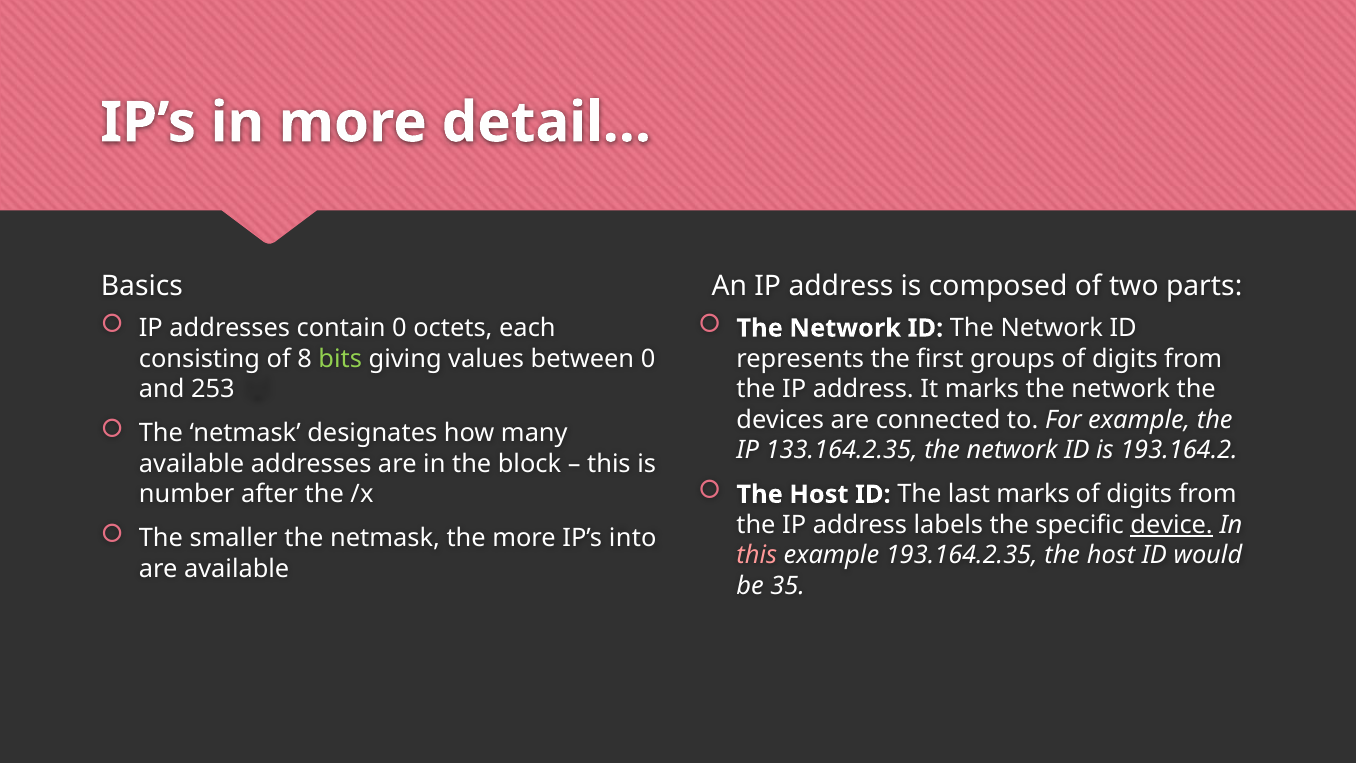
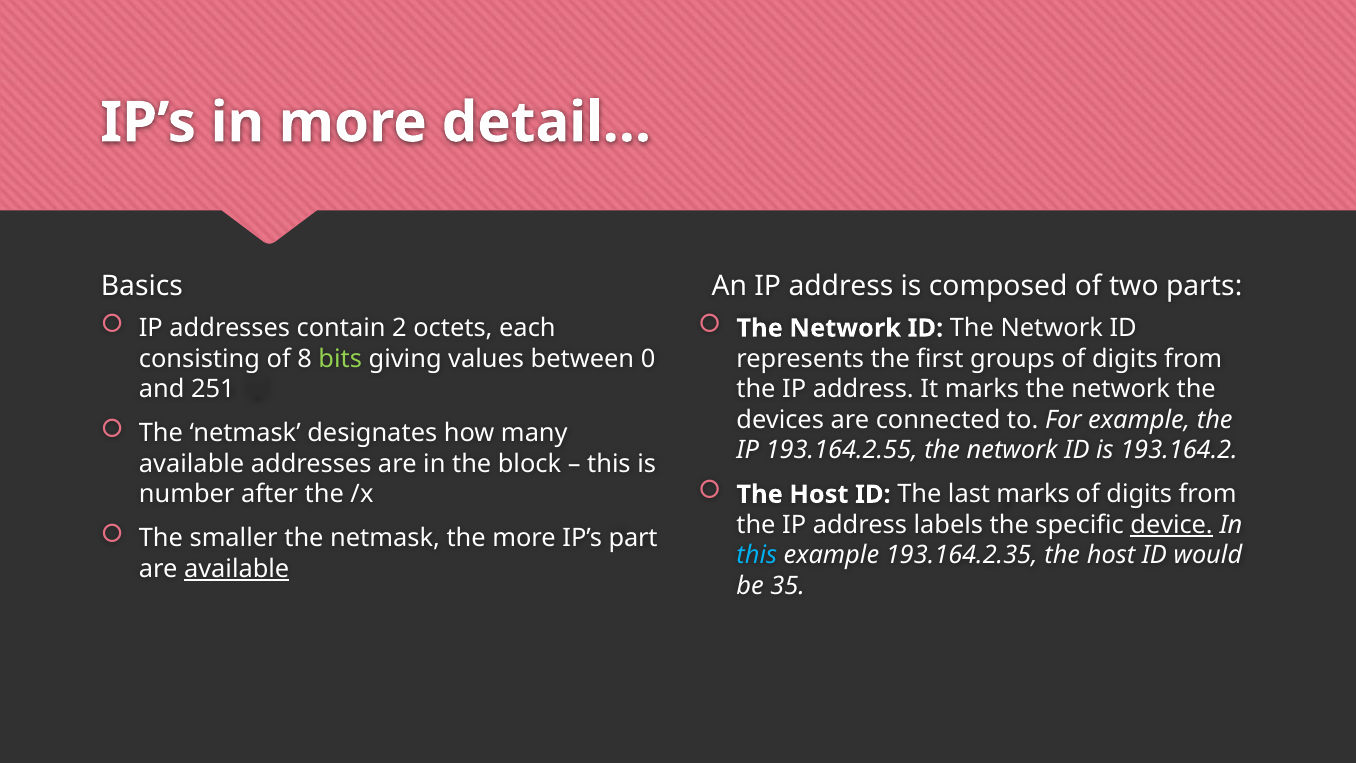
contain 0: 0 -> 2 (400, 328)
253: 253 -> 251 (213, 389)
133.164.2.35: 133.164.2.35 -> 193.164.2.55 (842, 450)
into: into -> part (633, 538)
this colour: pink -> light blue (757, 555)
available underline: none -> present (237, 569)
